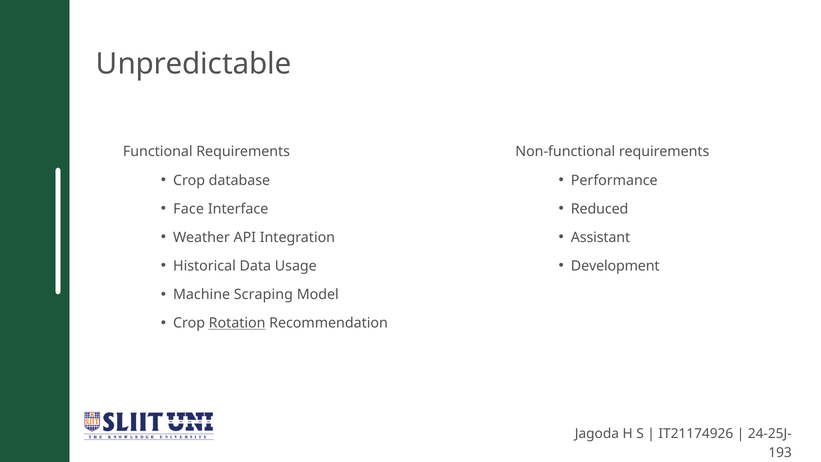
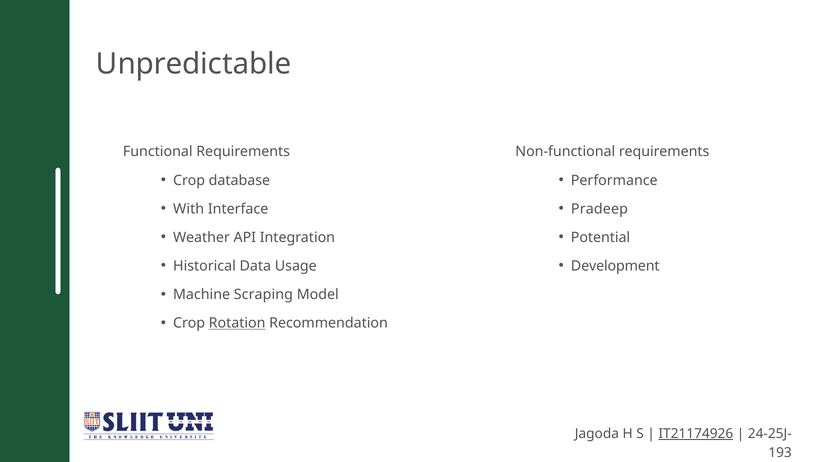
Face: Face -> With (189, 209)
Reduced: Reduced -> Pradeep (599, 209)
Assistant: Assistant -> Potential (600, 237)
IT21174926 underline: none -> present (696, 433)
